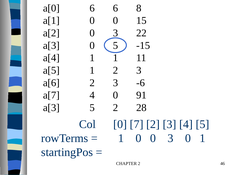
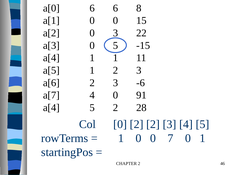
a[3: a[3 -> a[4 (51, 108)
0 7: 7 -> 2 (137, 124)
0 0 3: 3 -> 7 (170, 138)
